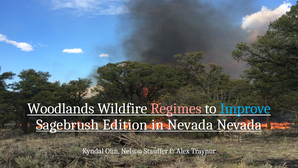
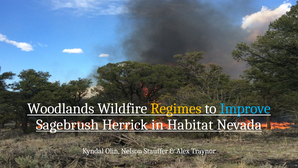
Regimes colour: pink -> yellow (176, 108)
Edition: Edition -> Herrick (125, 124)
in Nevada: Nevada -> Habitat (190, 124)
